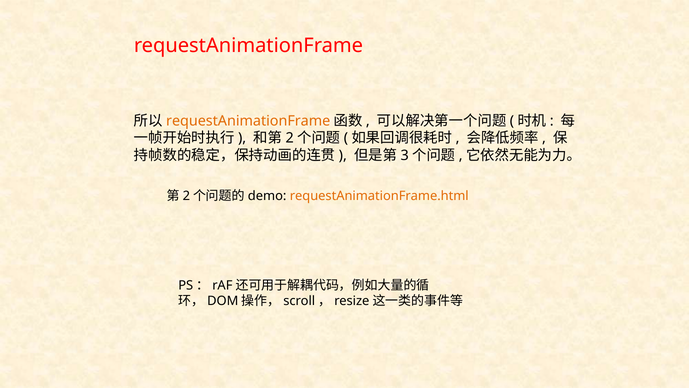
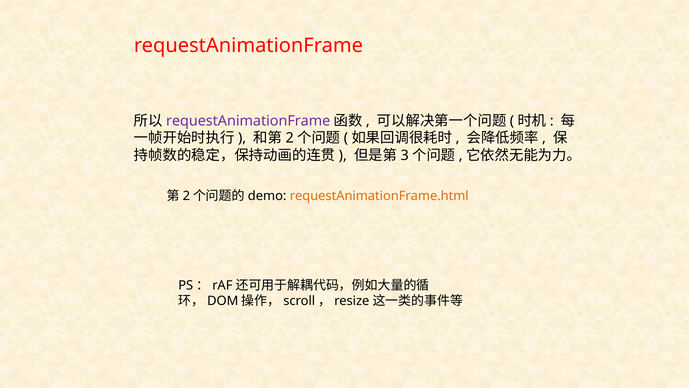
requestAnimationFrame colour: orange -> purple (248, 121)
